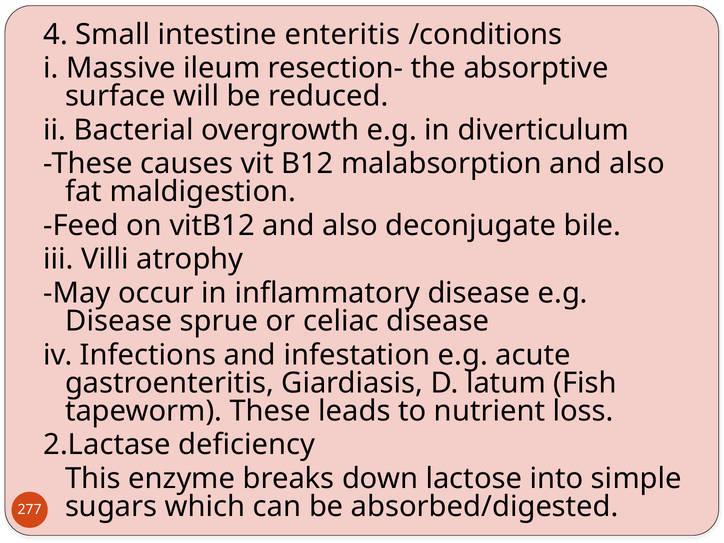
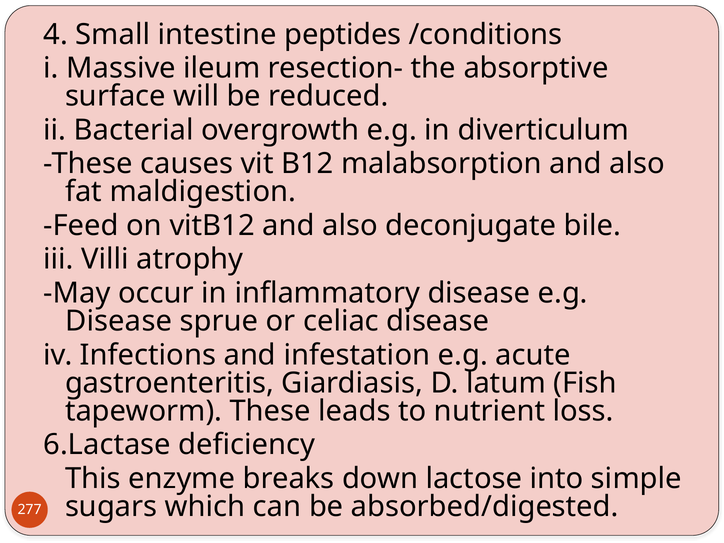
enteritis: enteritis -> peptides (343, 35)
2.Lactase: 2.Lactase -> 6.Lactase (107, 445)
